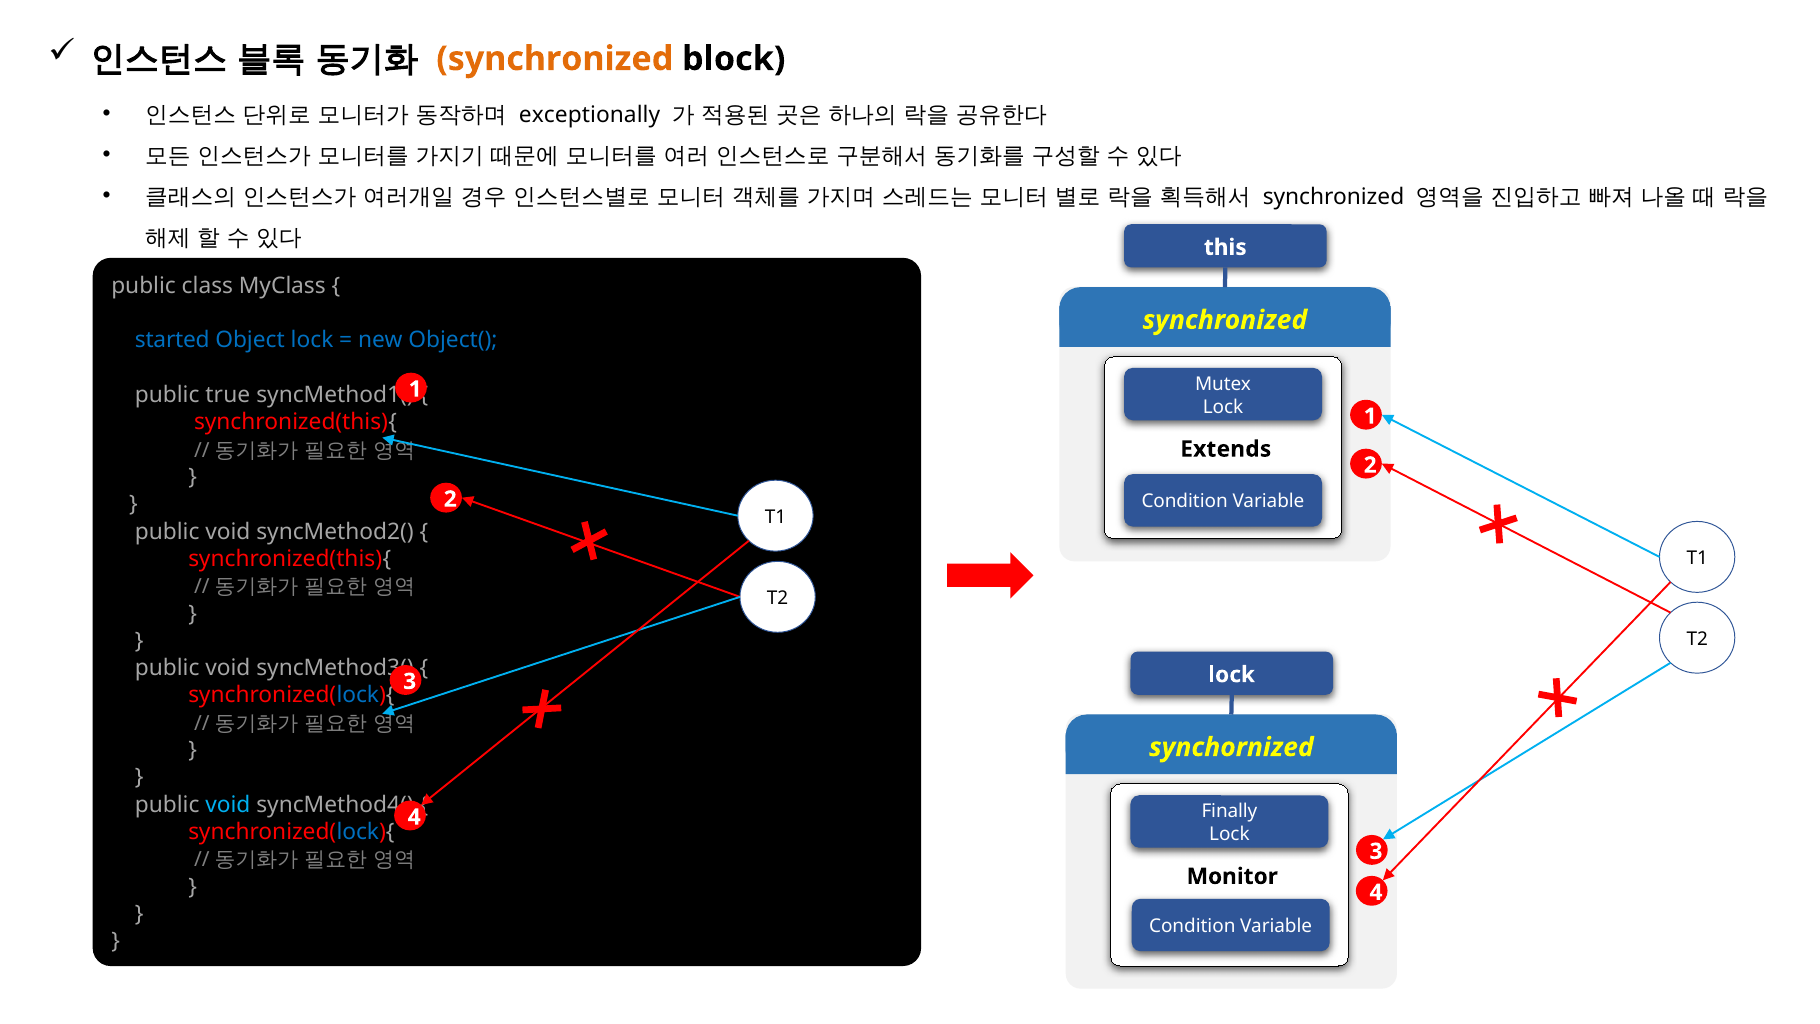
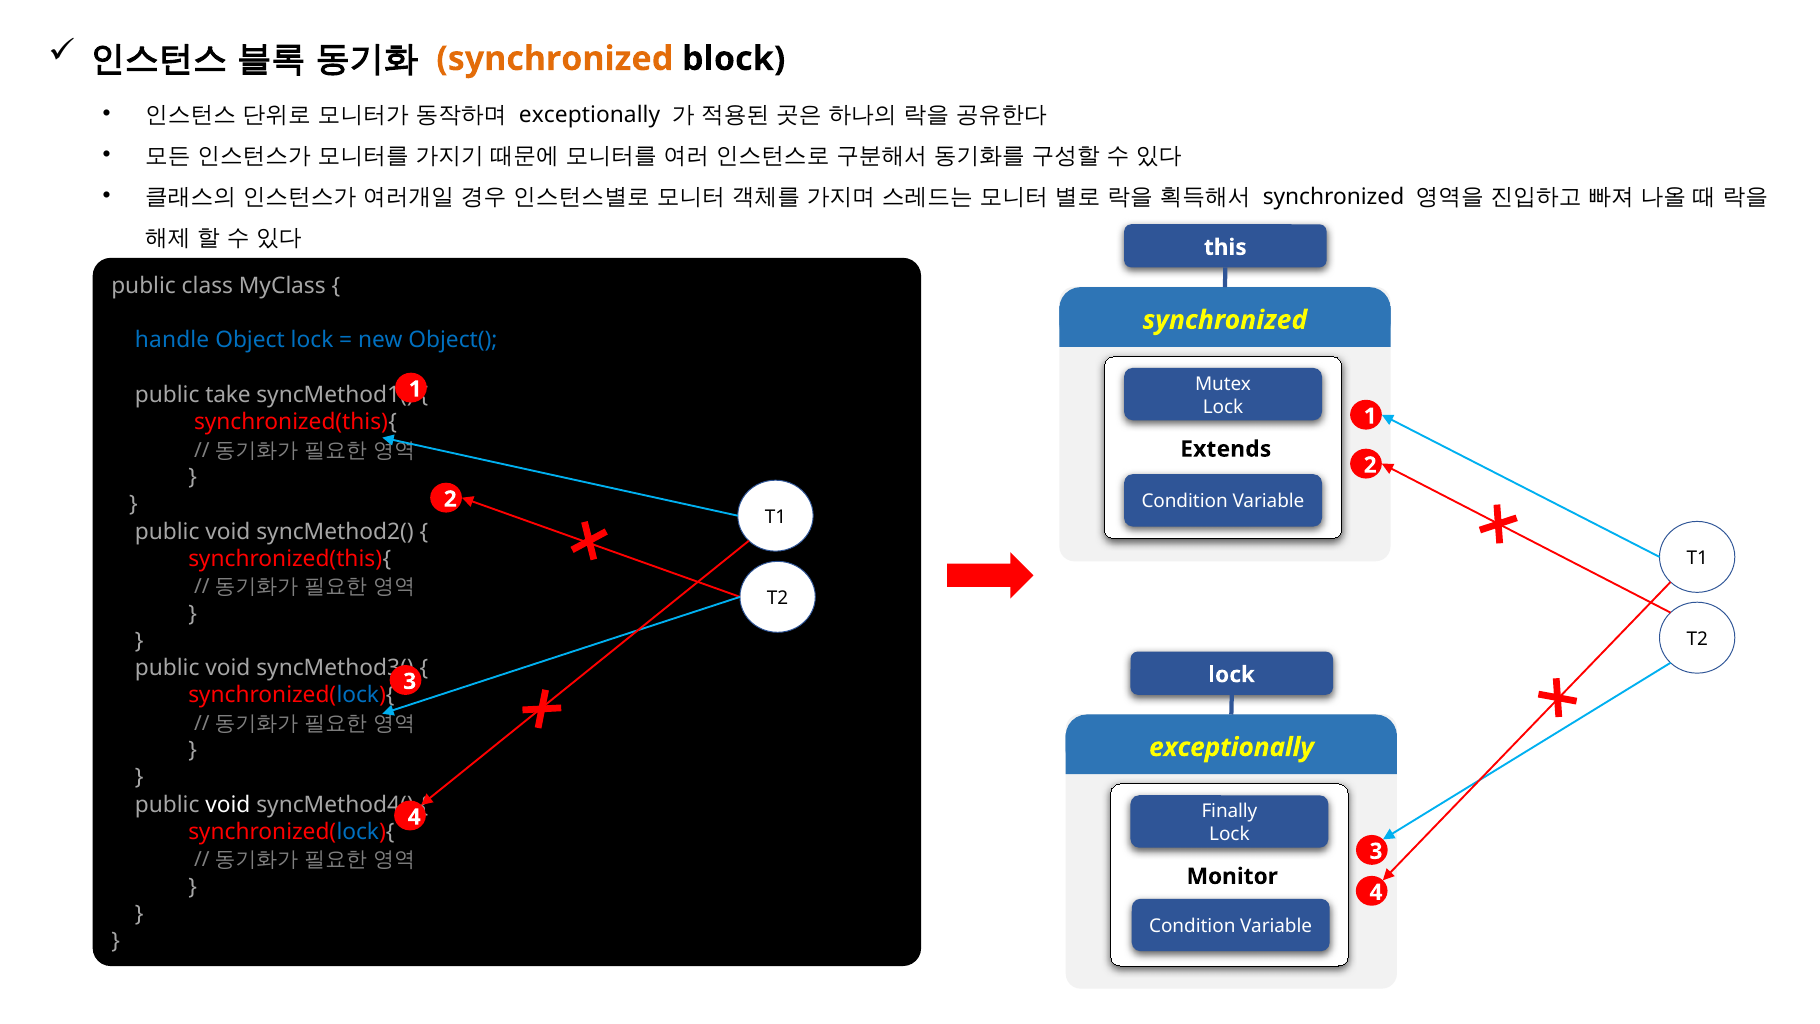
started: started -> handle (172, 340)
true: true -> take (228, 395)
synchornized: synchornized -> exceptionally (1232, 747)
void colour: light blue -> white (228, 804)
